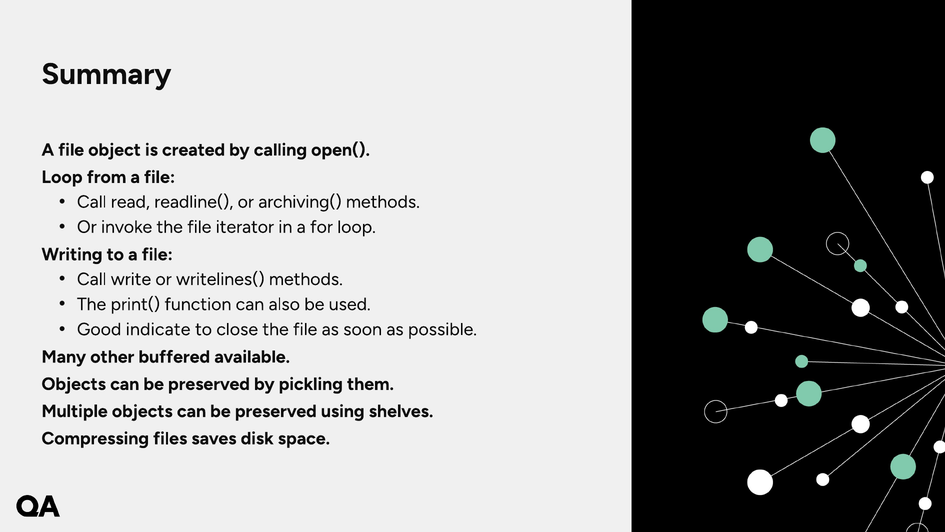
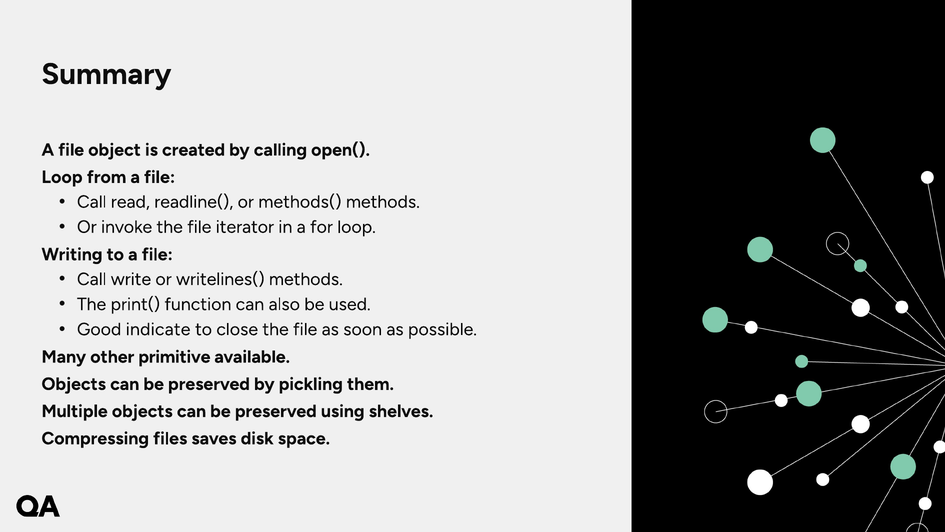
archiving(: archiving( -> methods( (300, 202)
buffered: buffered -> primitive (174, 357)
